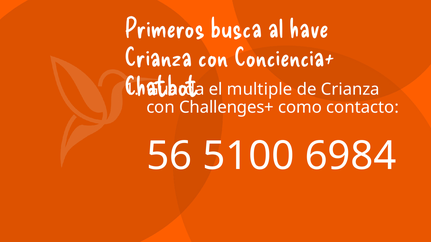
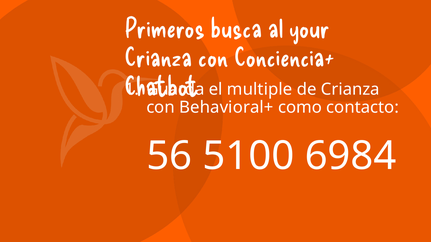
have: have -> your (309, 29)
Challenges+: Challenges+ -> Behavioral+ (226, 108)
